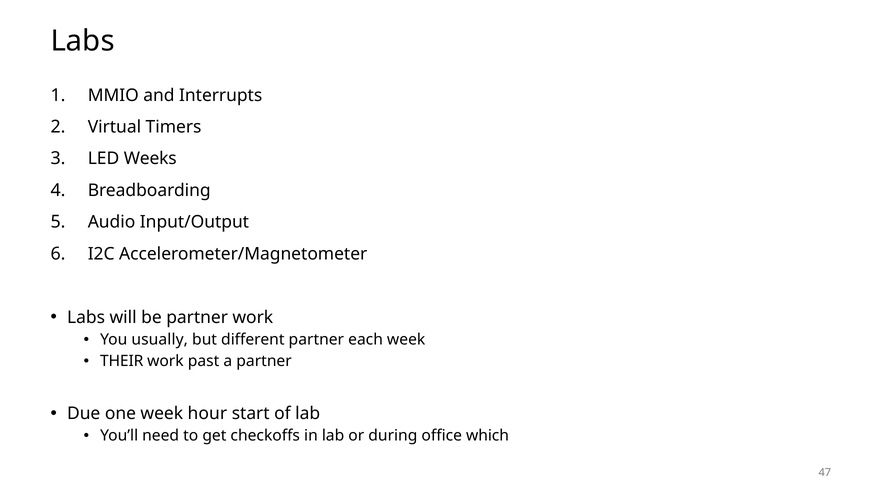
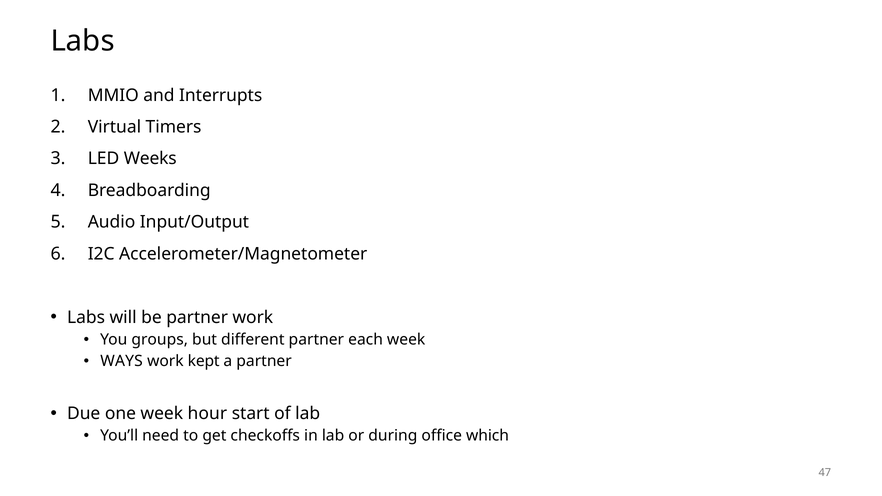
usually: usually -> groups (160, 340)
THEIR: THEIR -> WAYS (122, 361)
past: past -> kept (204, 361)
